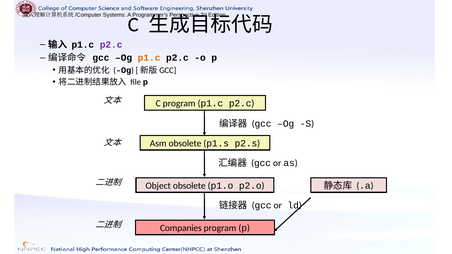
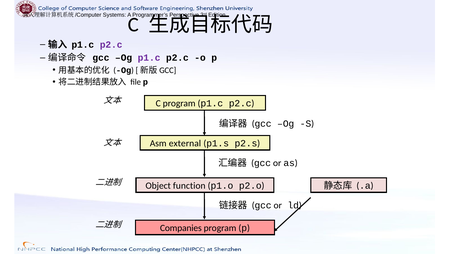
p1.c colour: orange -> purple (149, 58)
Asm obsolete: obsolete -> external (185, 144)
Object obsolete: obsolete -> function (189, 186)
